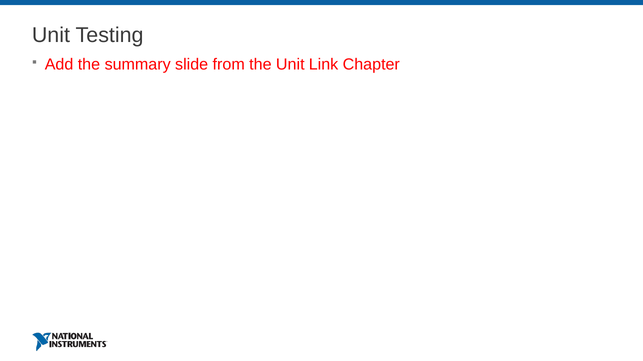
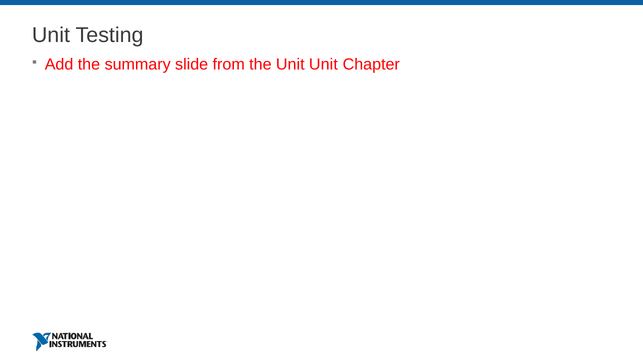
Unit Link: Link -> Unit (323, 65)
